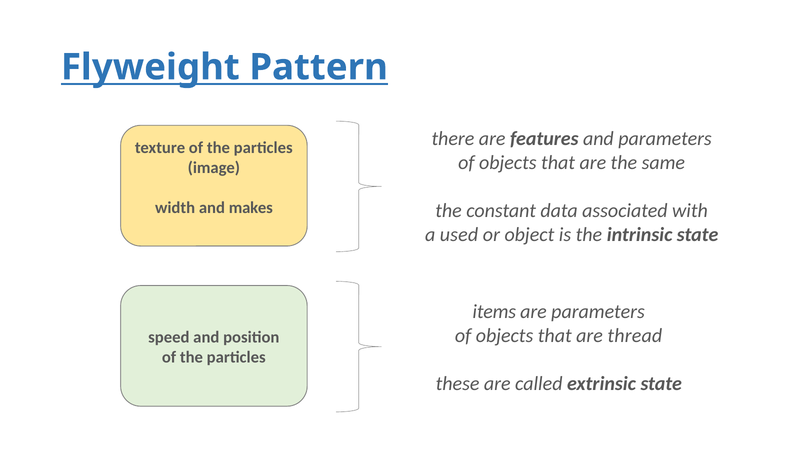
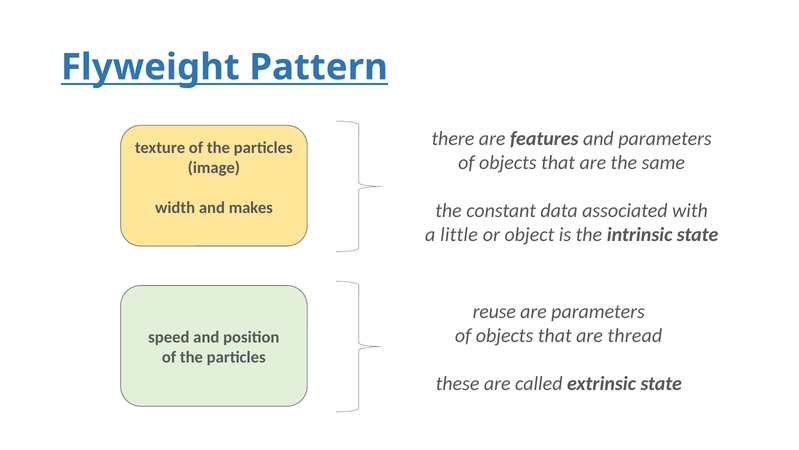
used: used -> little (459, 234)
items: items -> reuse (494, 311)
